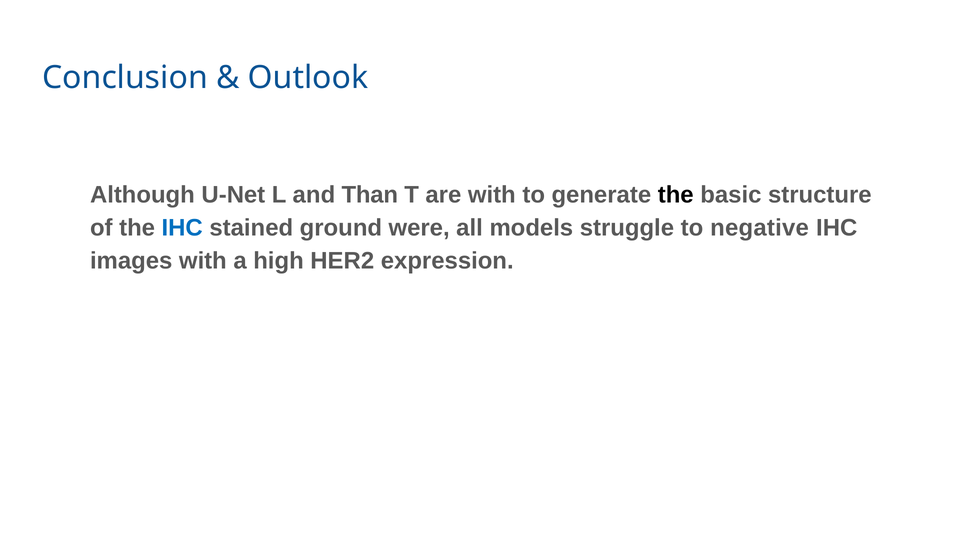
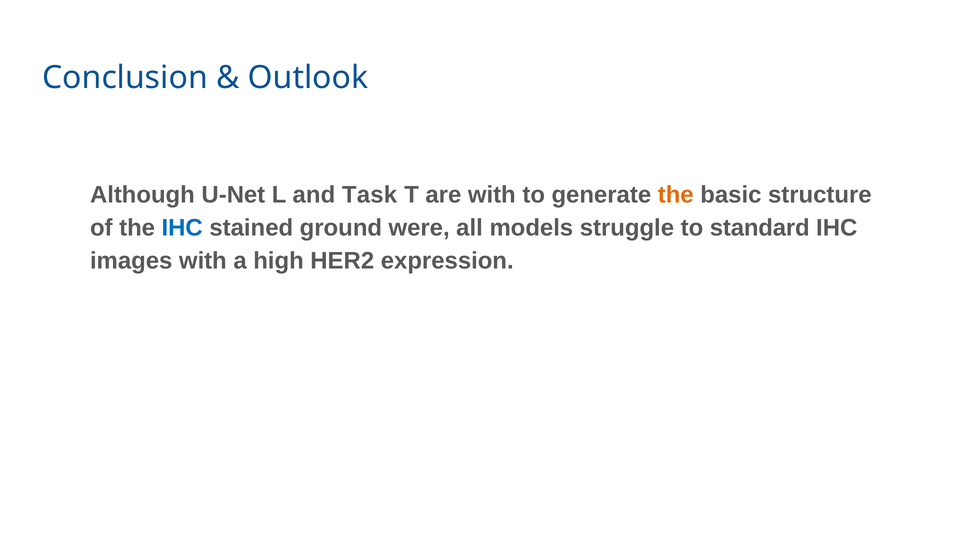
Than: Than -> Task (370, 195)
the colour: black -> orange (676, 195)
negative: negative -> standard (760, 228)
